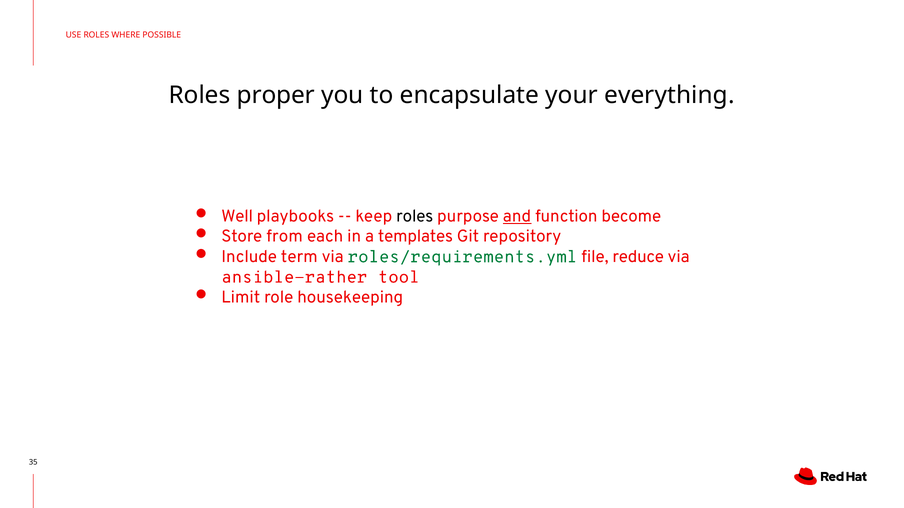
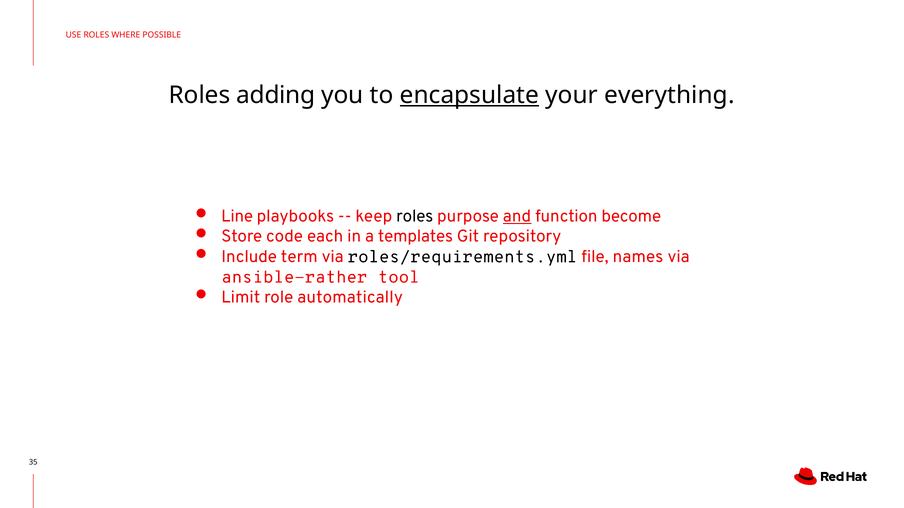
proper: proper -> adding (276, 95)
encapsulate underline: none -> present (469, 95)
Well: Well -> Line (237, 216)
from: from -> code (285, 237)
roles/requirements.yml colour: green -> black (462, 257)
reduce: reduce -> names (638, 257)
housekeeping: housekeeping -> automatically (350, 298)
